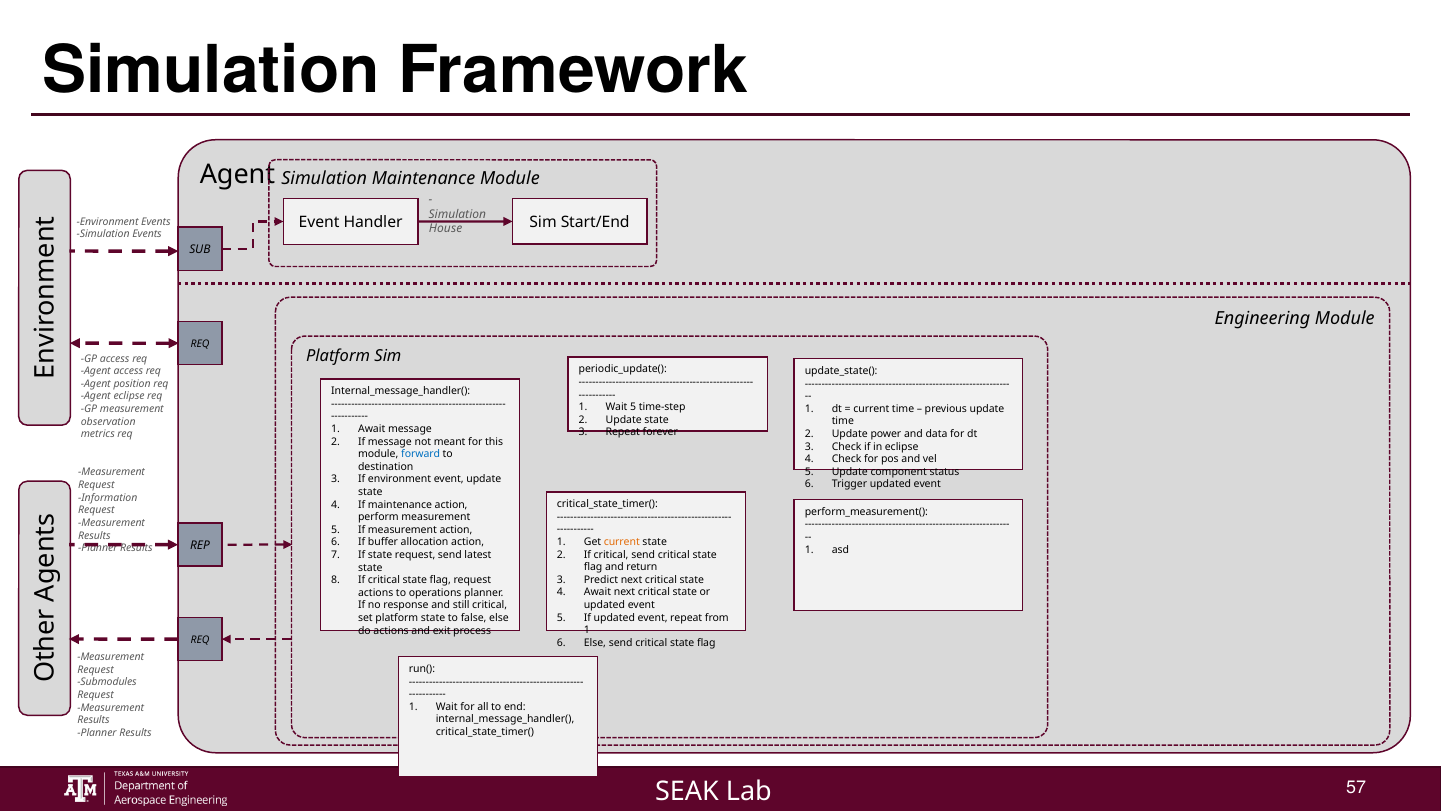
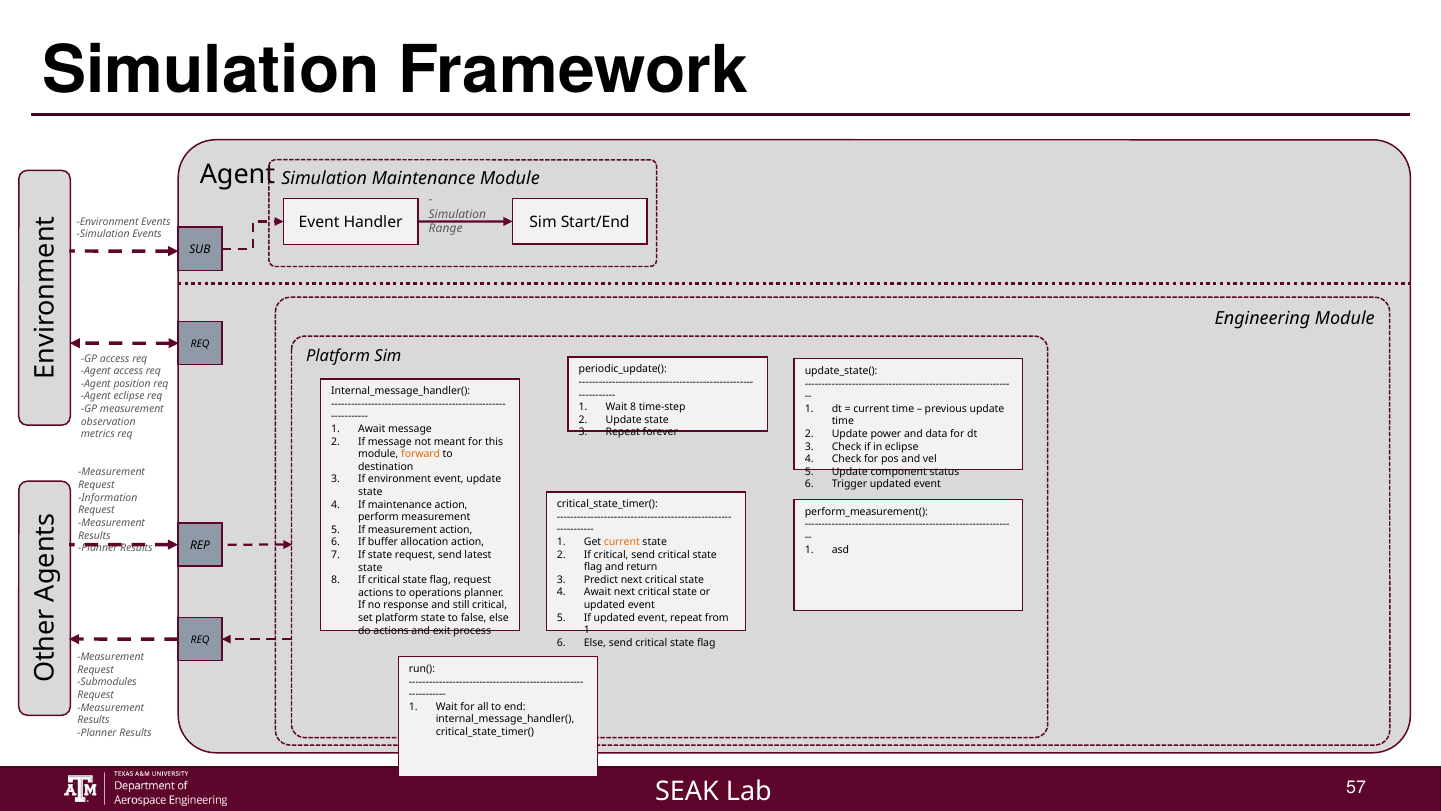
House: House -> Range (446, 228)
Wait 5: 5 -> 8 (633, 407)
forward colour: blue -> orange (421, 454)
